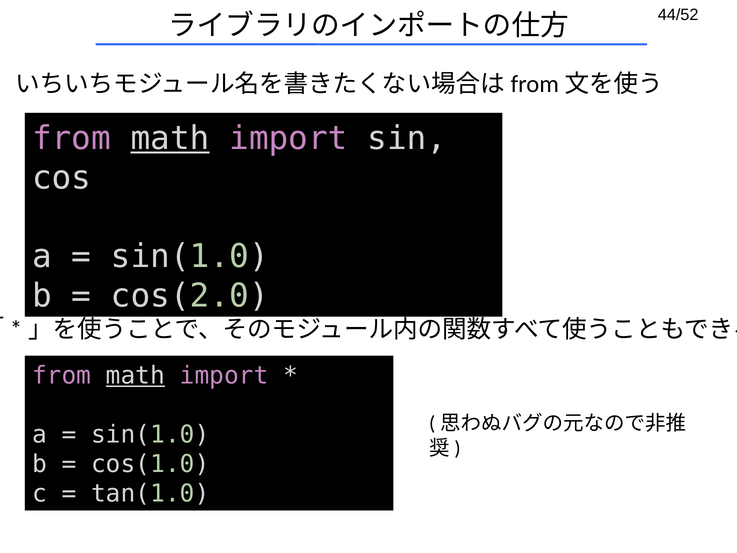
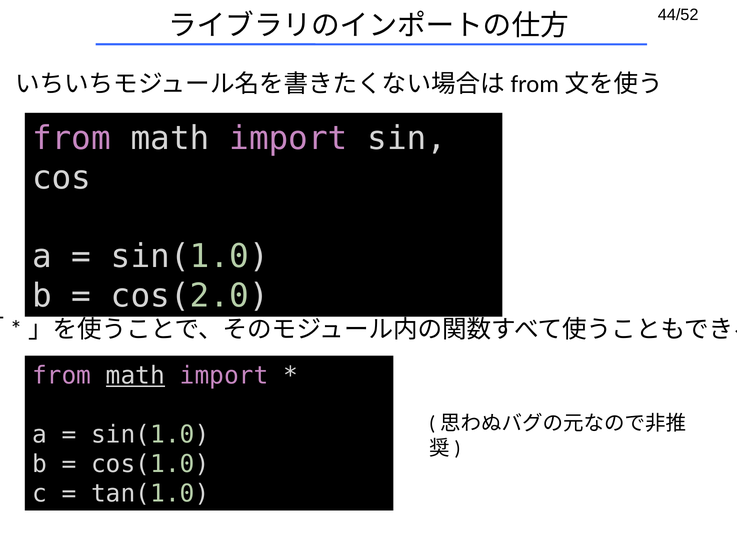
math underline: present -> none (170, 138)
